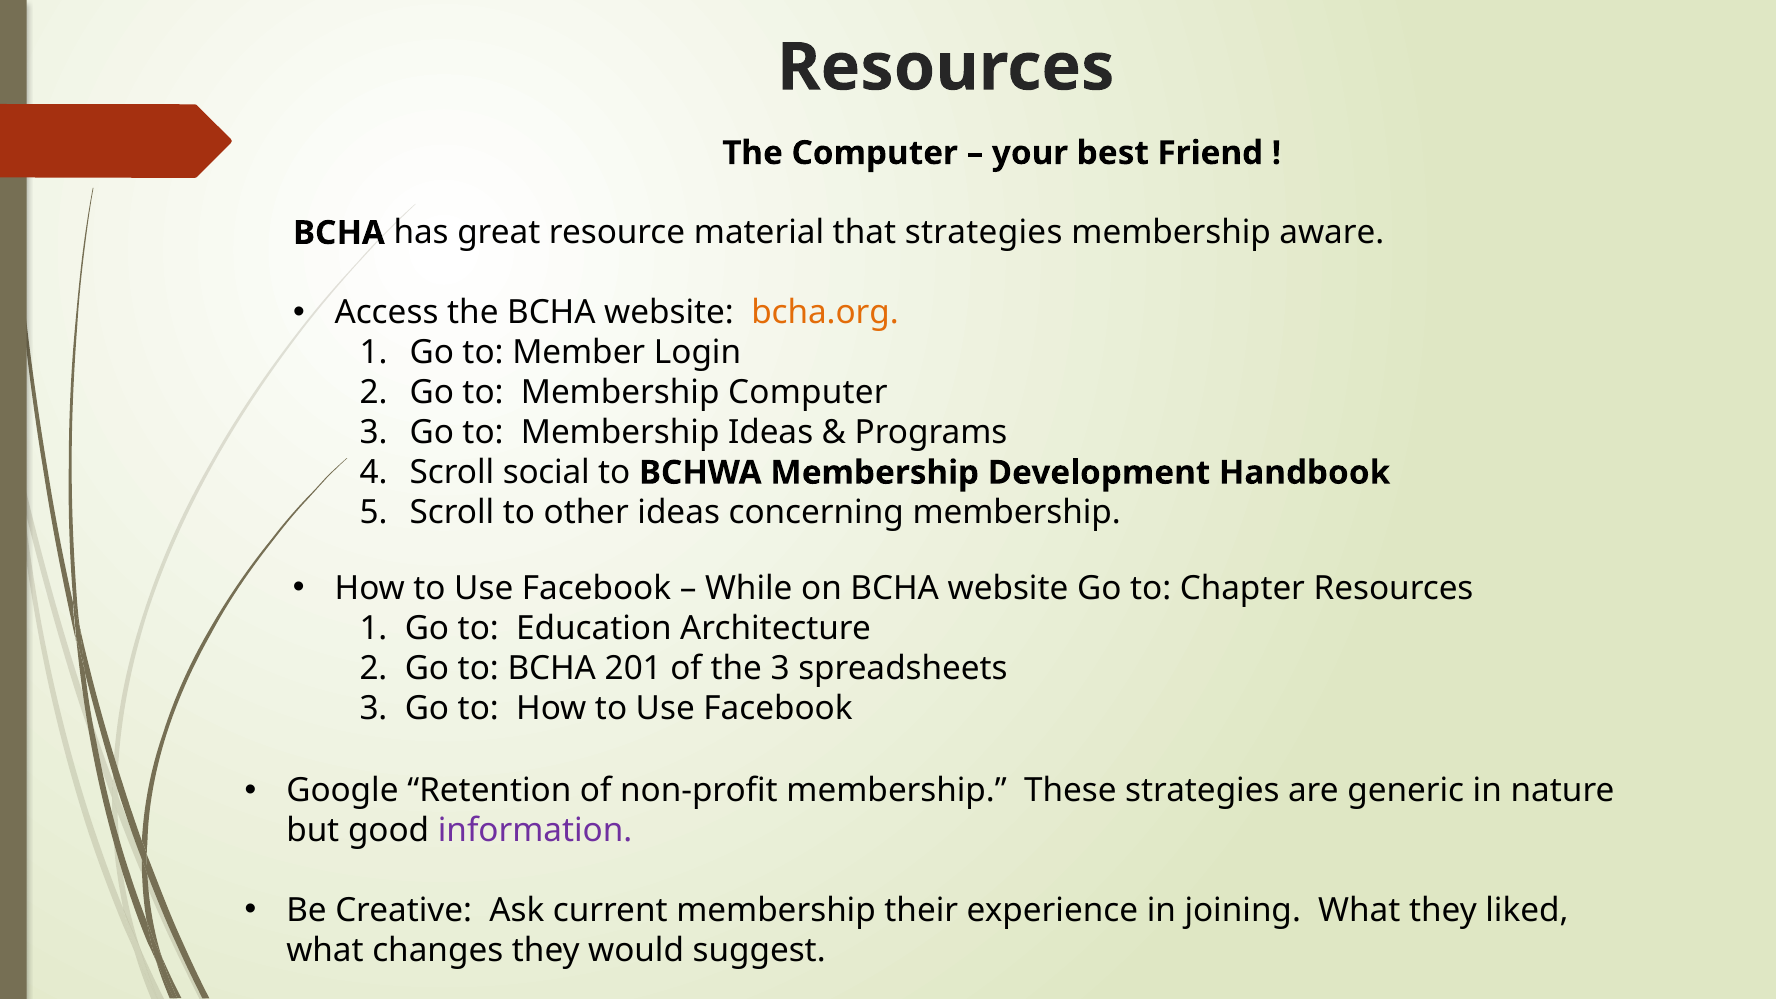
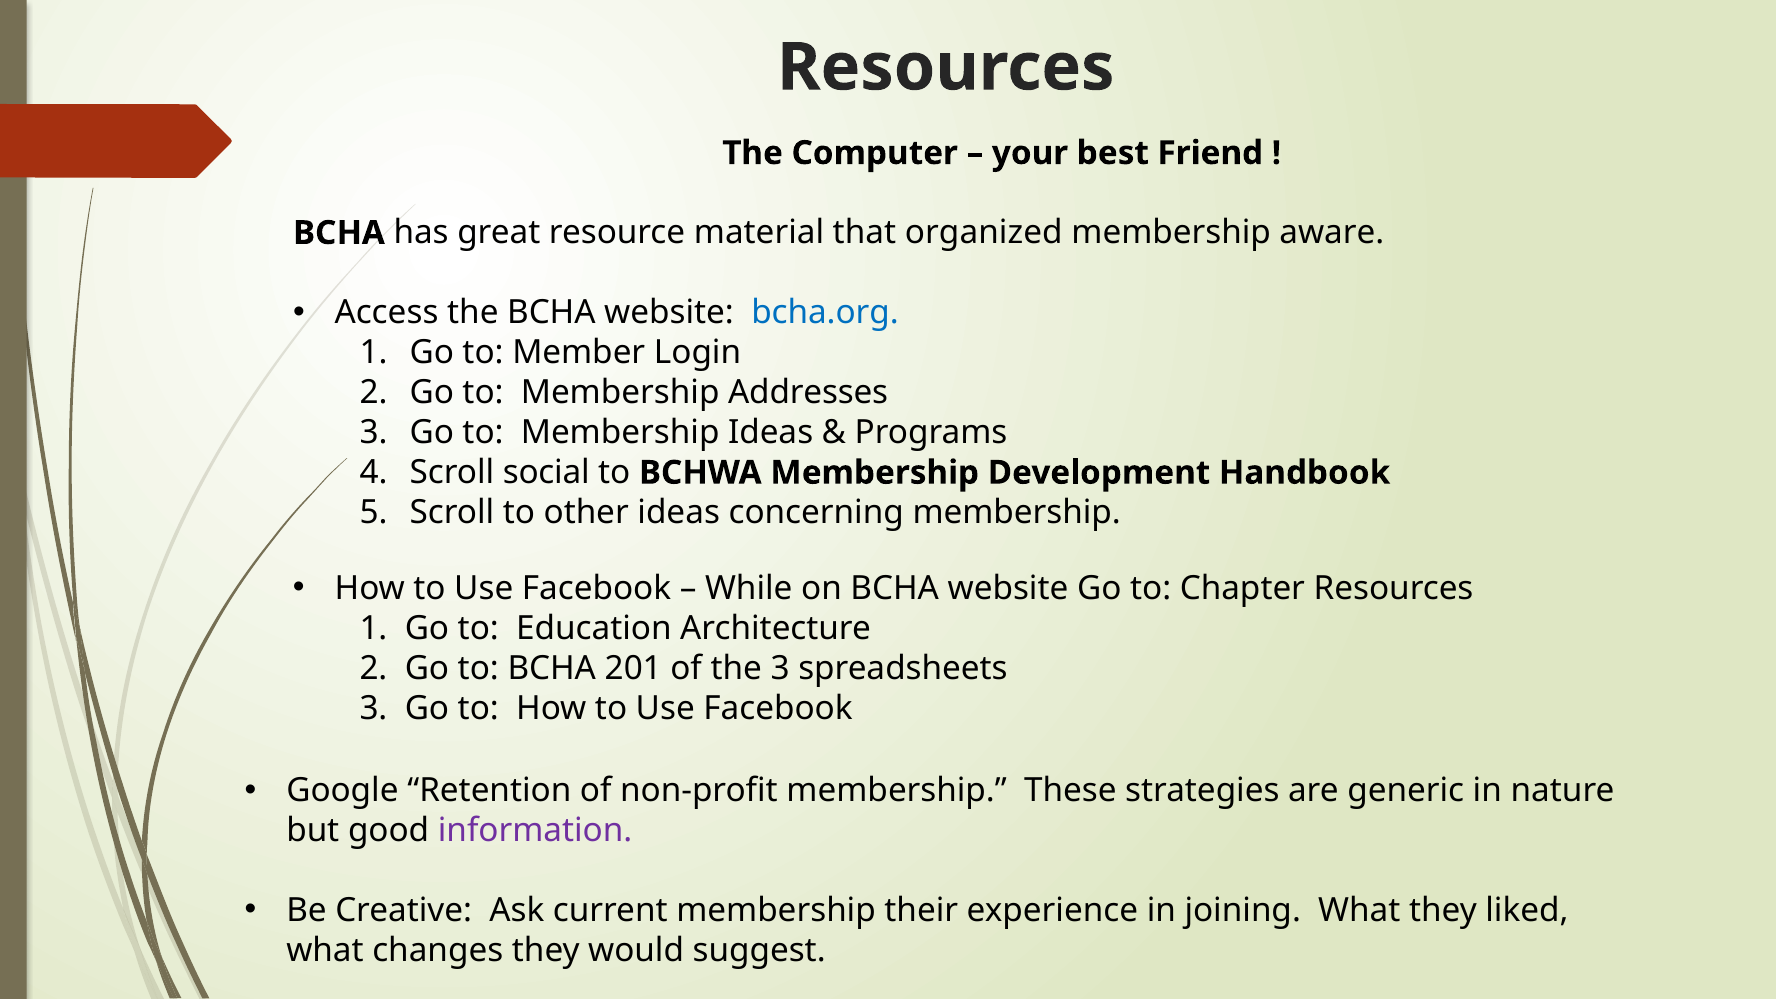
that strategies: strategies -> organized (984, 233)
bcha.org colour: orange -> blue (825, 313)
Membership Computer: Computer -> Addresses (808, 393)
